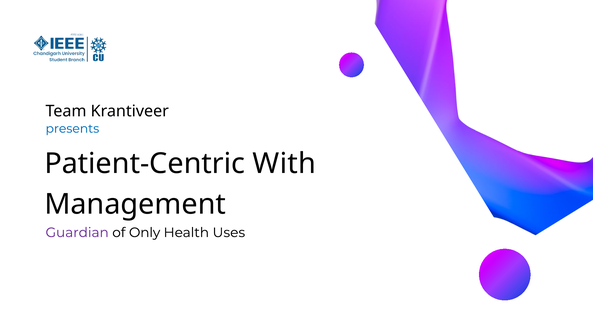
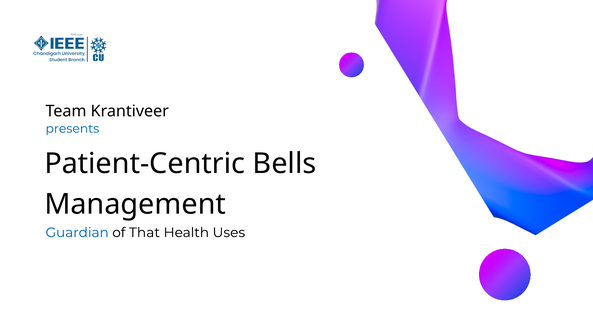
With: With -> Bells (284, 164)
Guardian colour: purple -> blue (77, 232)
Only: Only -> That (144, 232)
